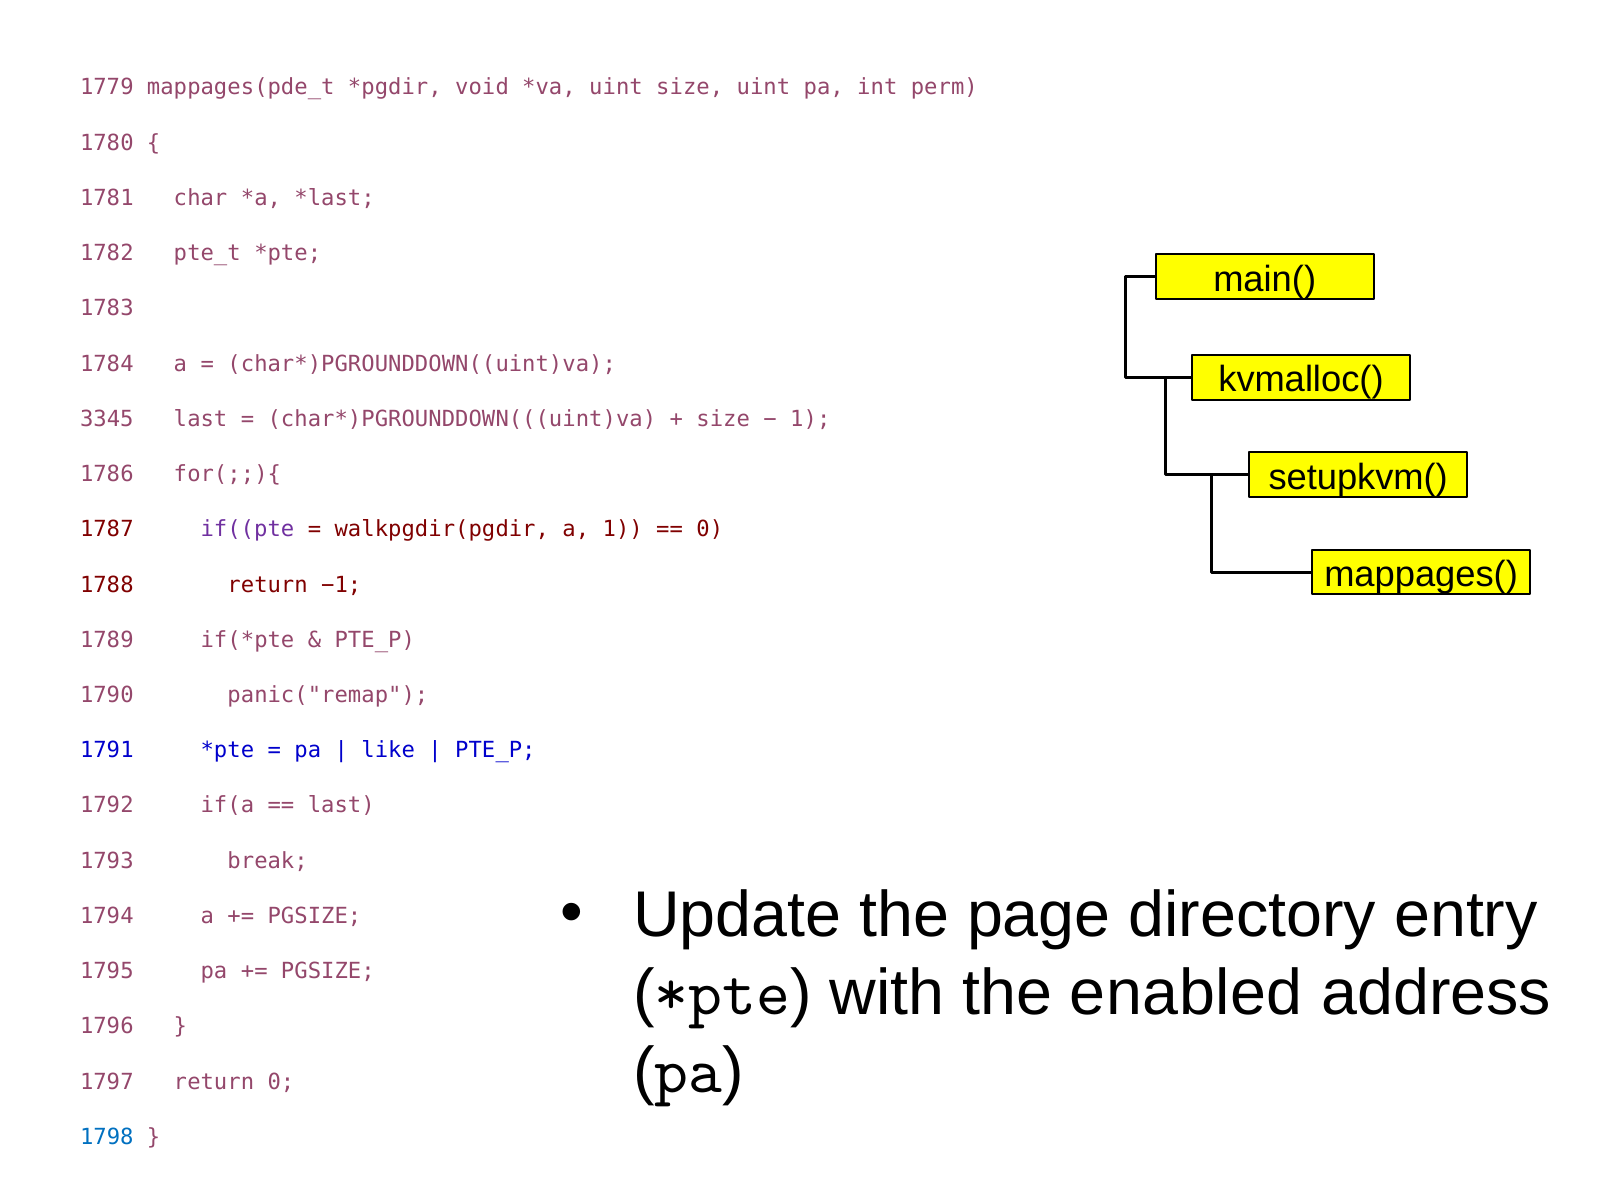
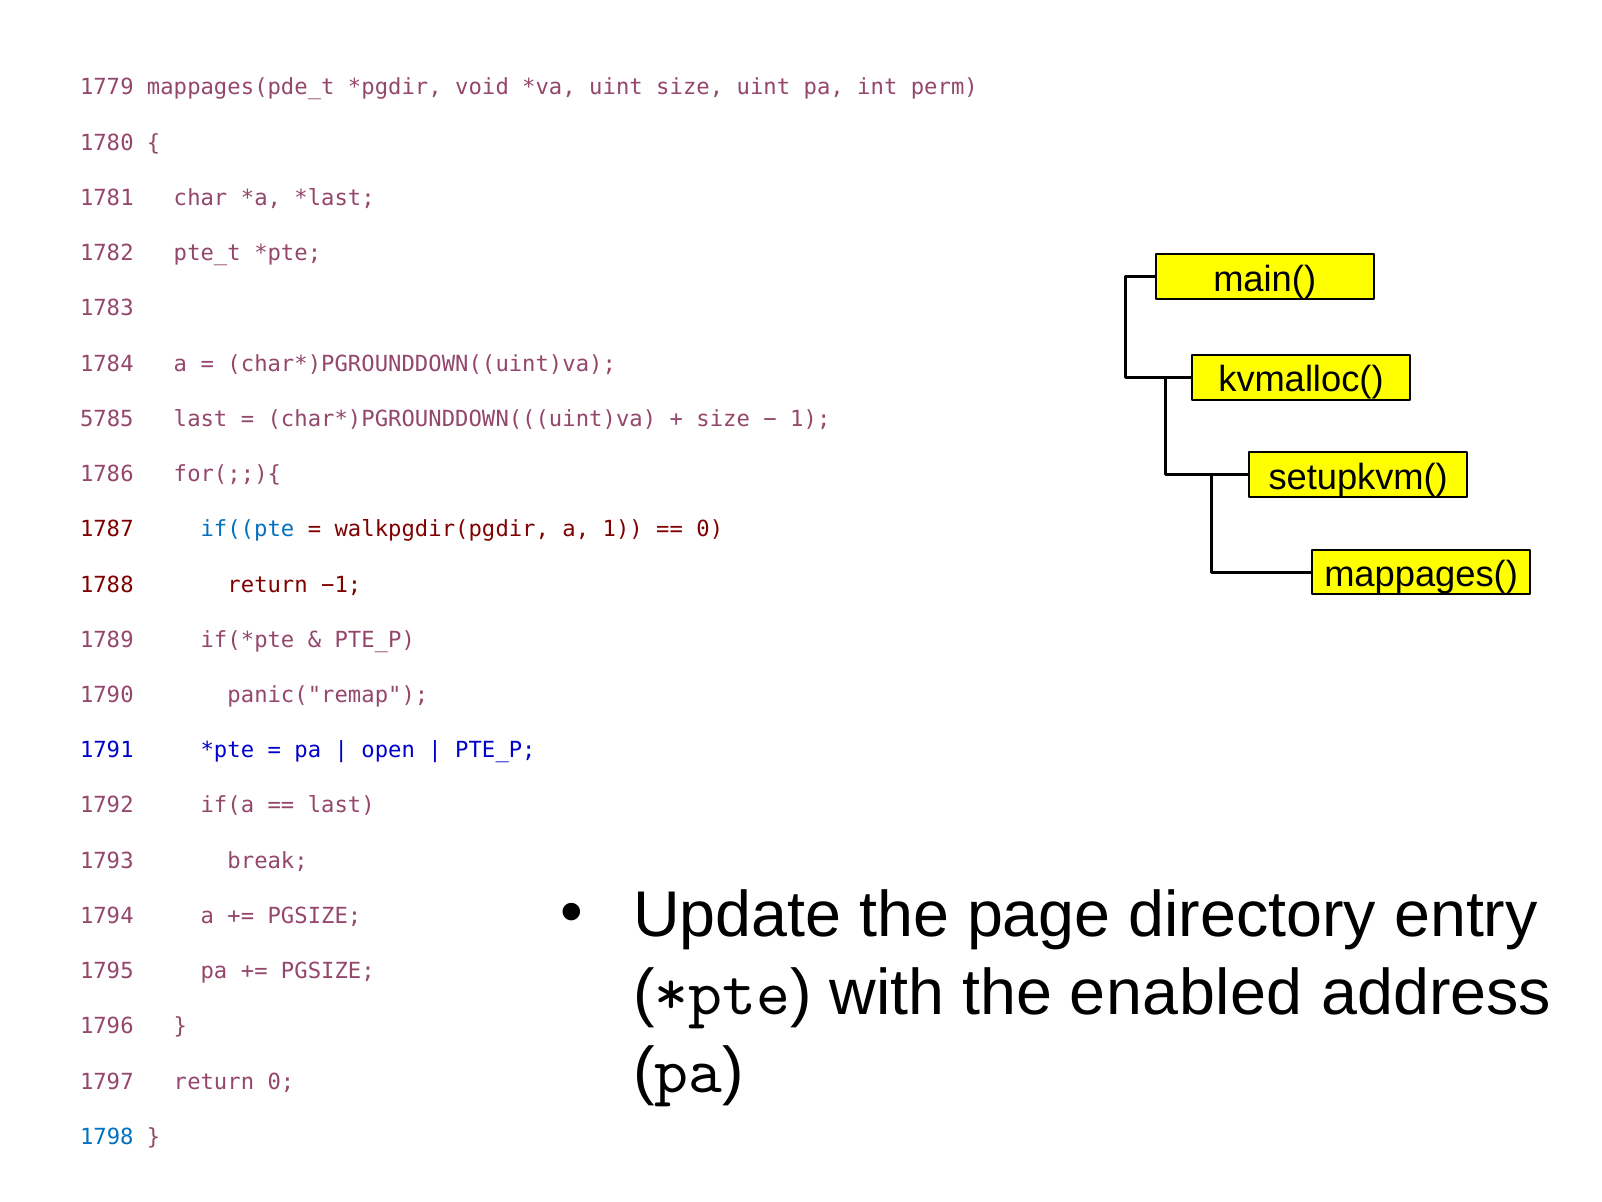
3345: 3345 -> 5785 (107, 419)
if((pte colour: purple -> blue (247, 529)
like: like -> open (388, 750)
